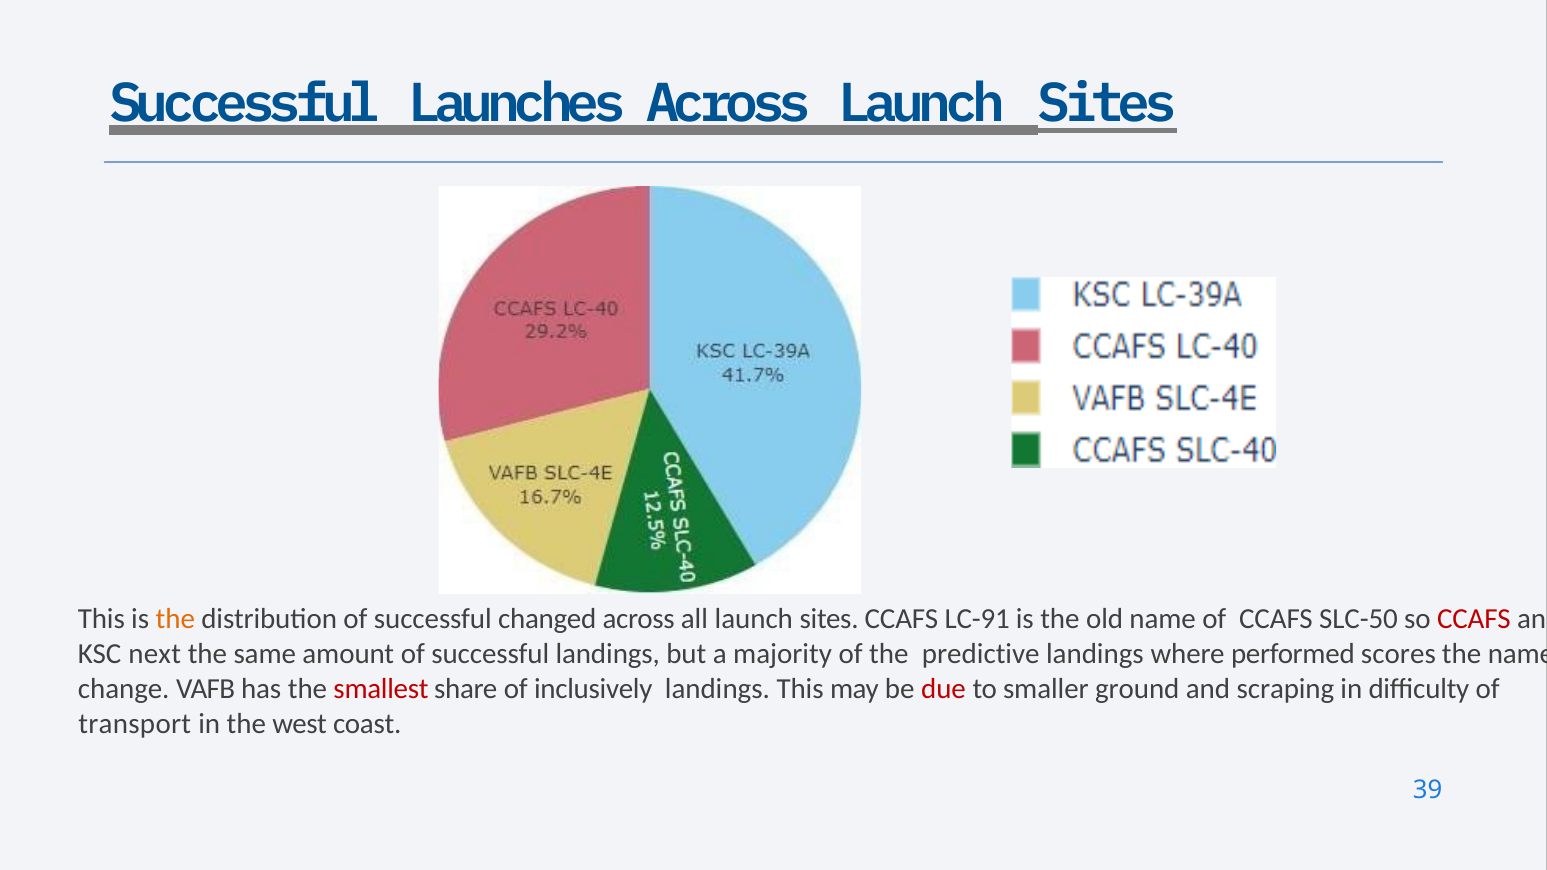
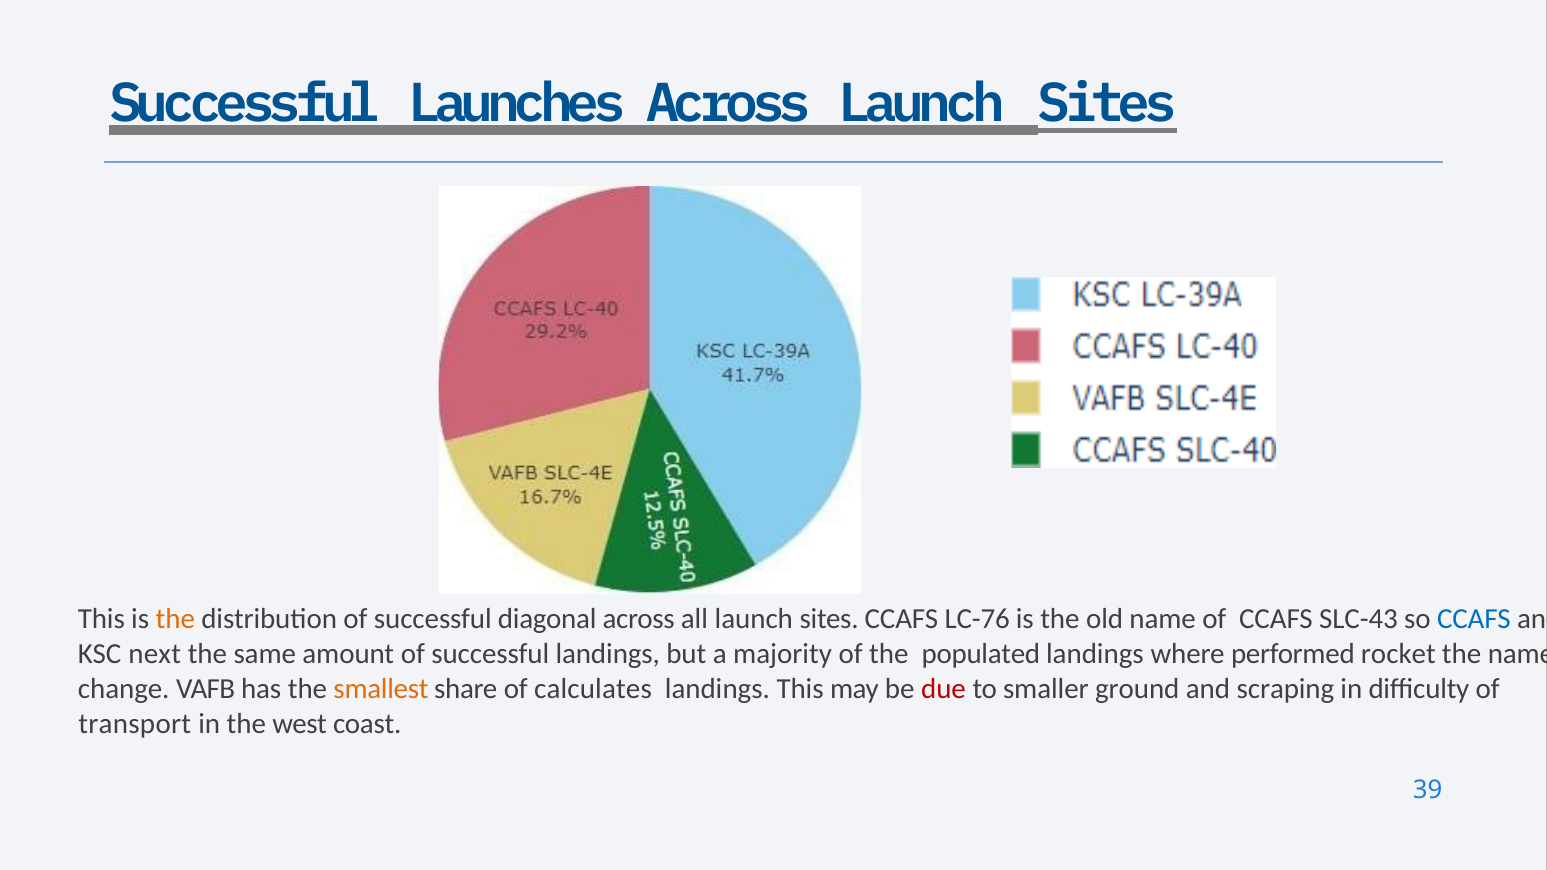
changed: changed -> diagonal (547, 619)
LC-91: LC-91 -> LC-76 (977, 619)
SLC-50: SLC-50 -> SLC-43 (1358, 619)
CCAFS colour: red -> blue (1474, 619)
predictive: predictive -> populated (981, 654)
scores: scores -> rocket (1398, 654)
smallest colour: red -> orange (381, 689)
inclusively: inclusively -> calculates (593, 689)
